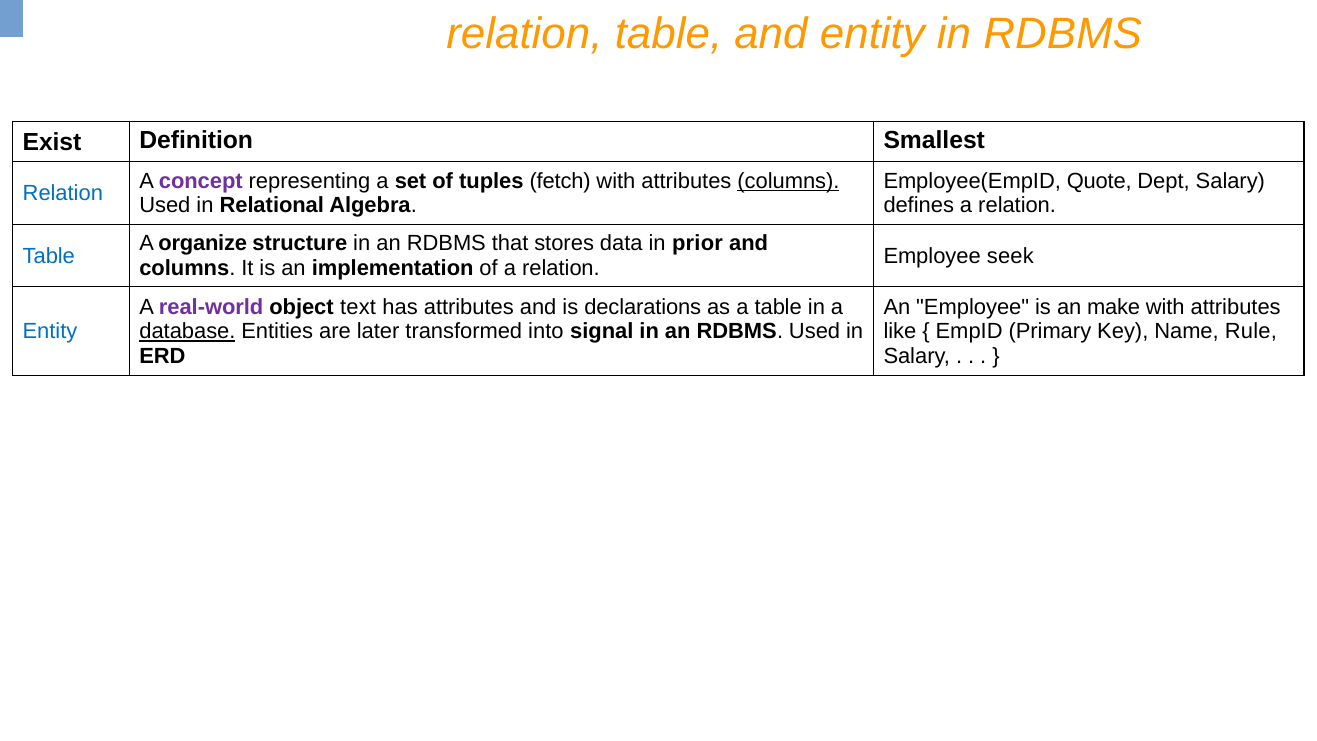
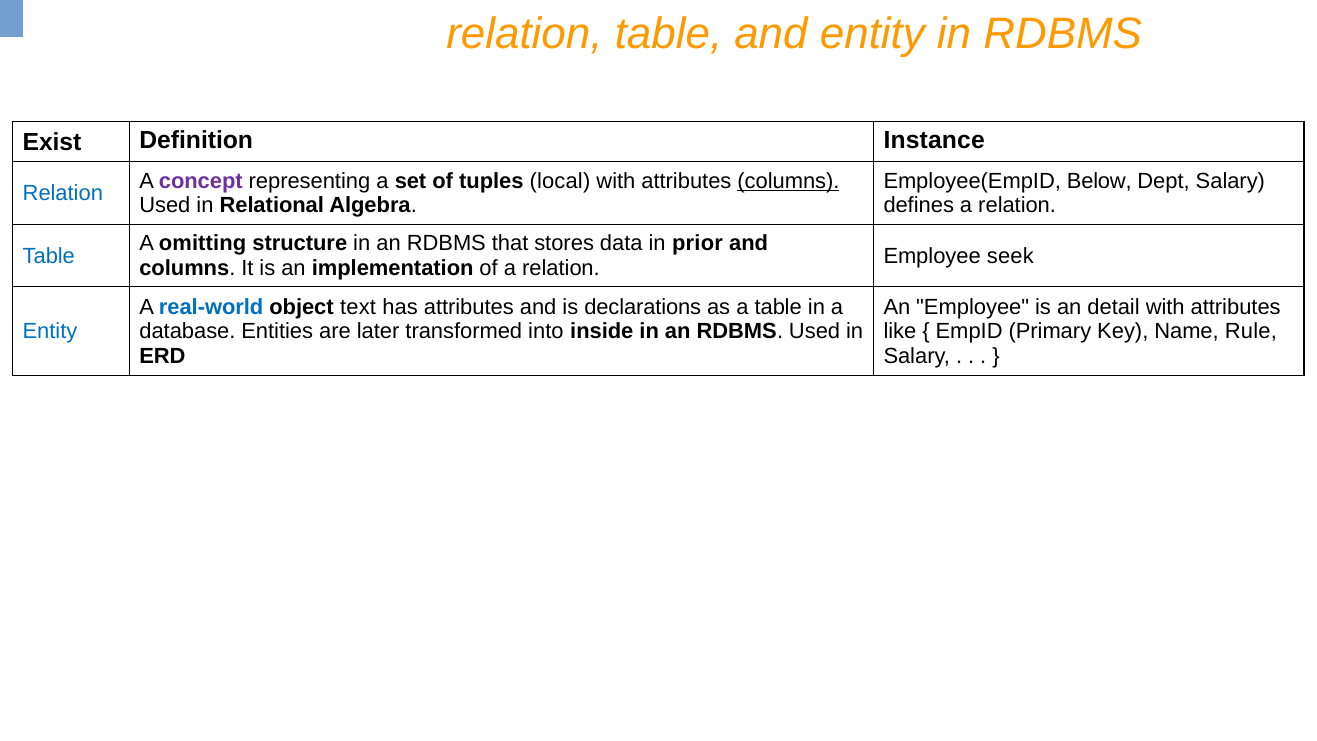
Smallest: Smallest -> Instance (934, 141)
fetch: fetch -> local (560, 181)
Quote: Quote -> Below (1099, 181)
organize: organize -> omitting (203, 244)
real-world colour: purple -> blue (211, 307)
make: make -> detail (1114, 307)
database underline: present -> none (187, 331)
signal: signal -> inside (602, 331)
